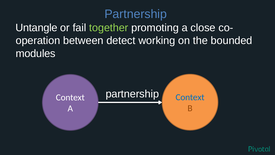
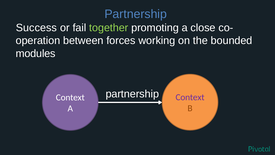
Untangle: Untangle -> Success (36, 28)
detect: detect -> forces (121, 41)
Context colour: blue -> purple (190, 97)
